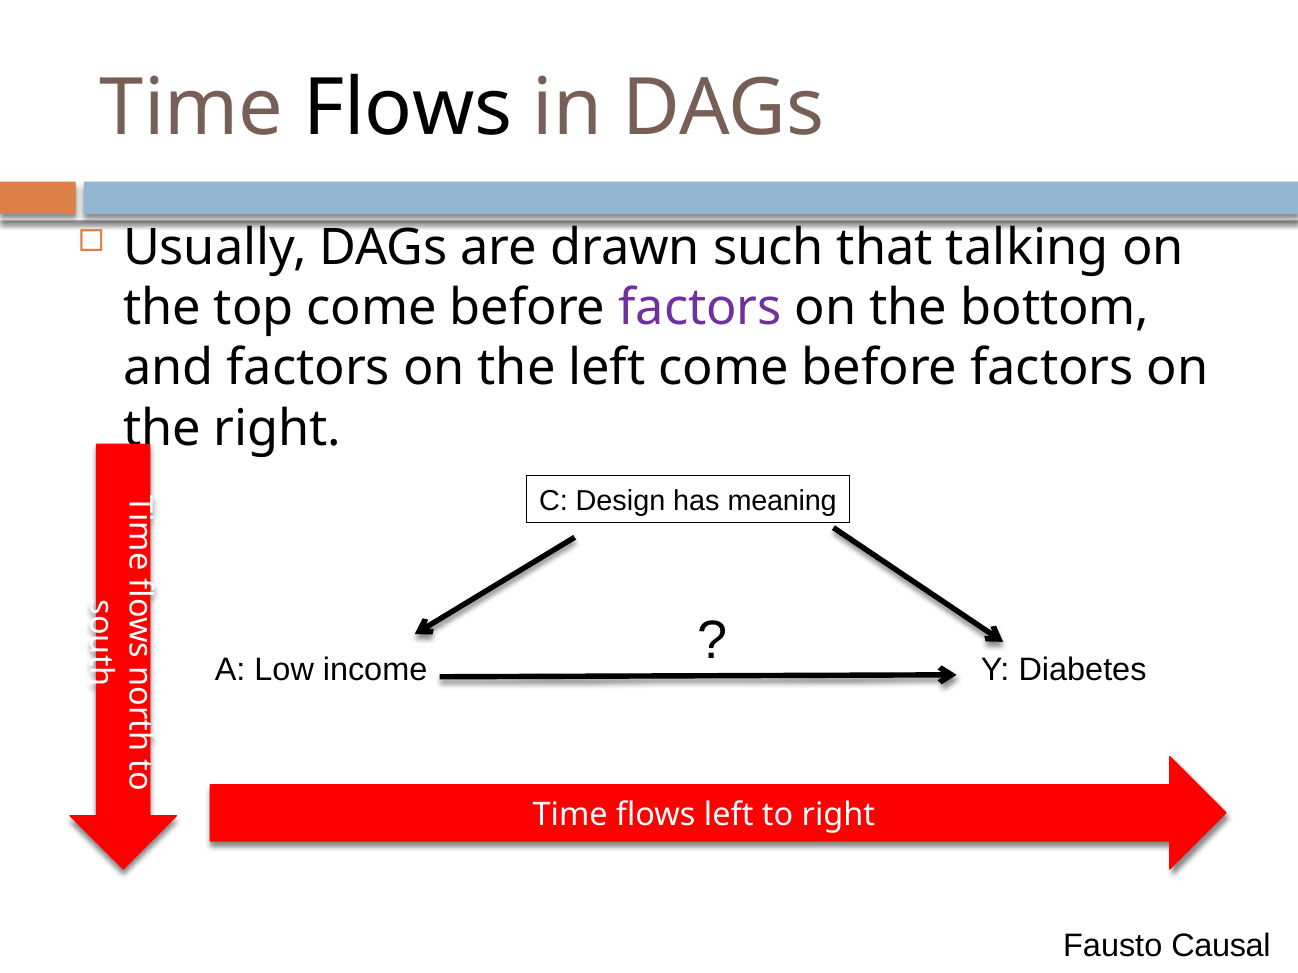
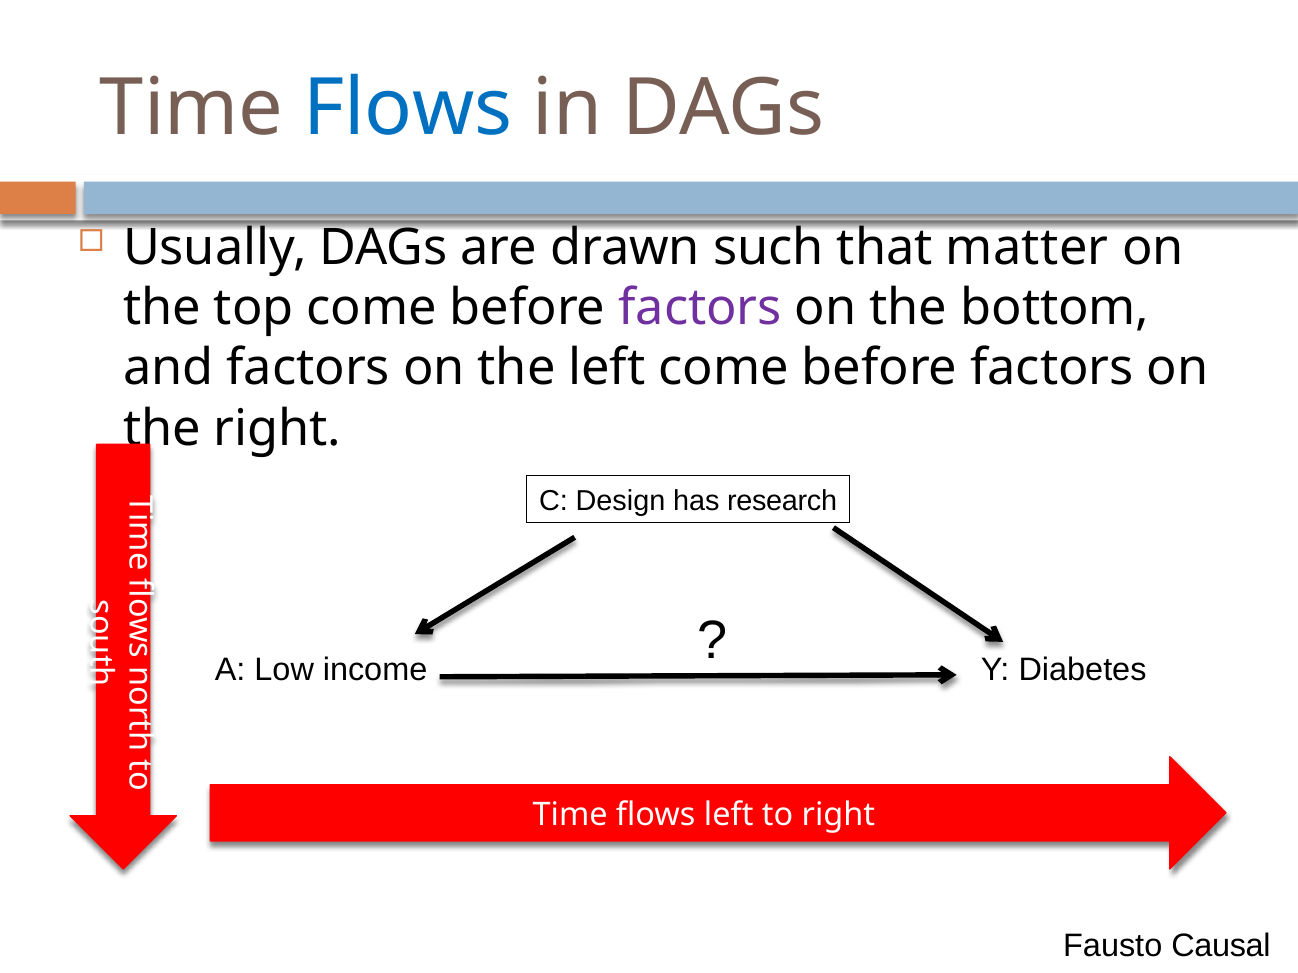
Flows colour: black -> blue (408, 108)
talking: talking -> matter (1027, 248)
meaning: meaning -> research (782, 501)
